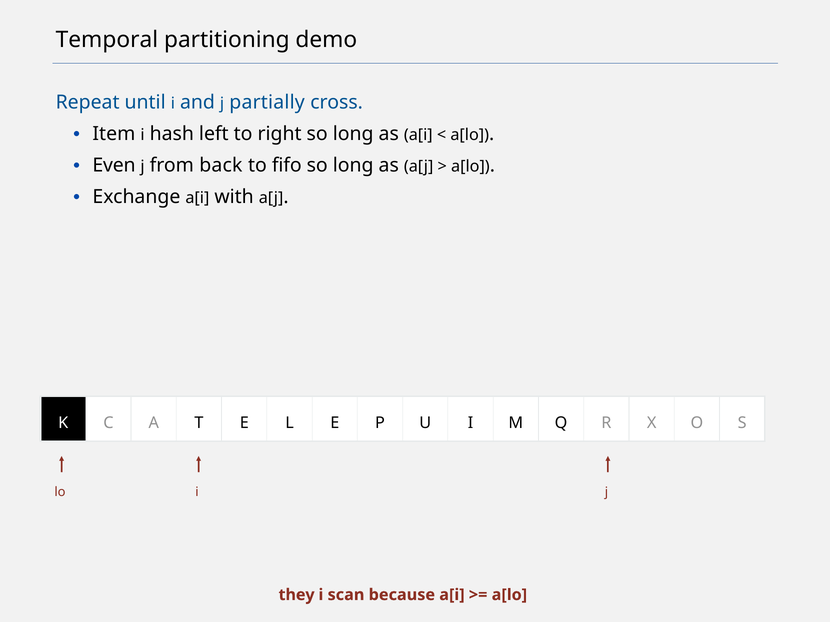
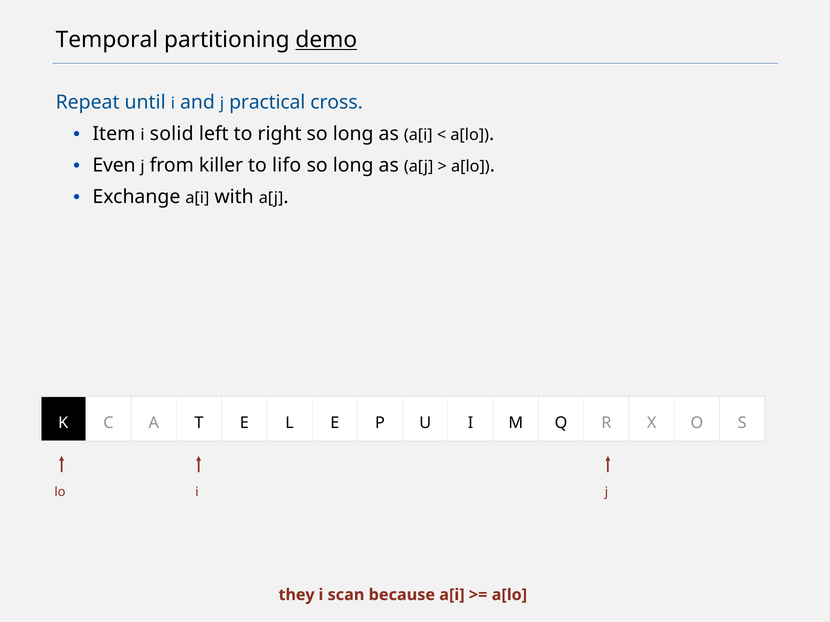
demo underline: none -> present (326, 40)
partially: partially -> practical (267, 102)
hash: hash -> solid (172, 134)
back: back -> killer (221, 166)
fifo: fifo -> lifo (287, 166)
